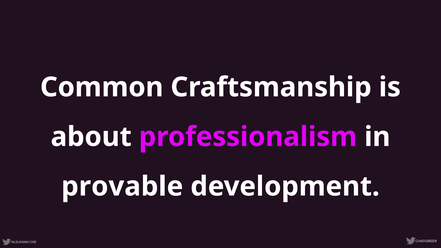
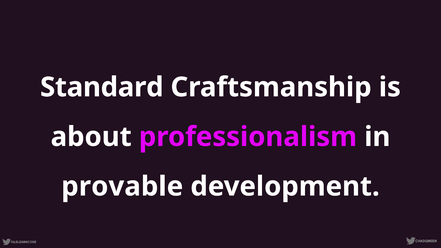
Common: Common -> Standard (102, 87)
